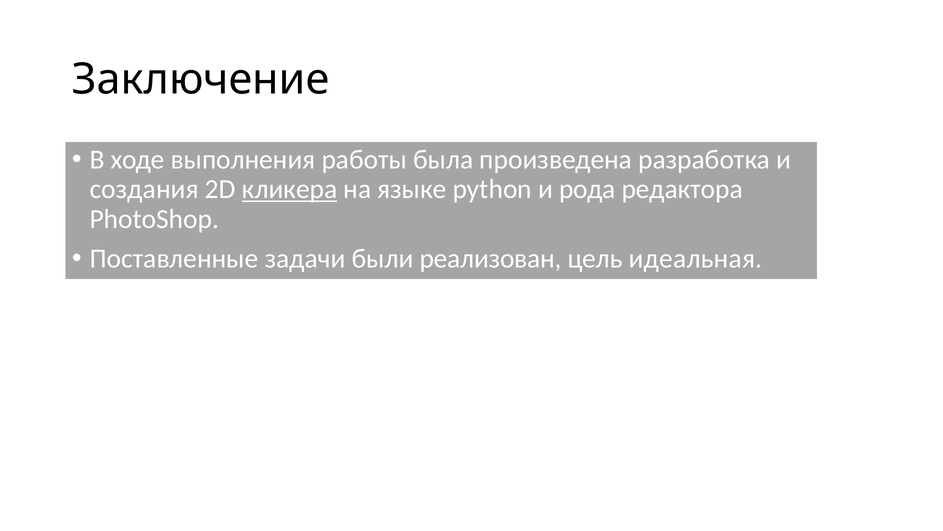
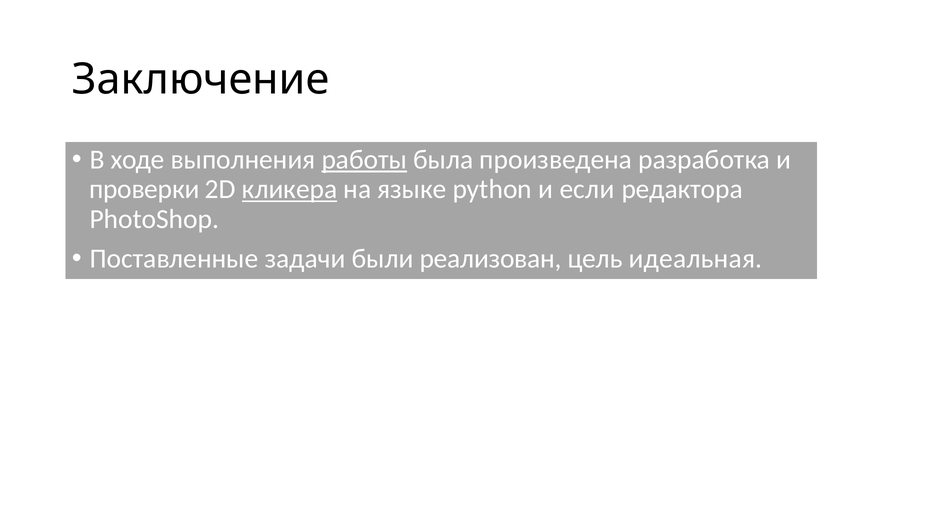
работы underline: none -> present (364, 159)
создания: создания -> проверки (144, 189)
рода: рода -> если (587, 189)
